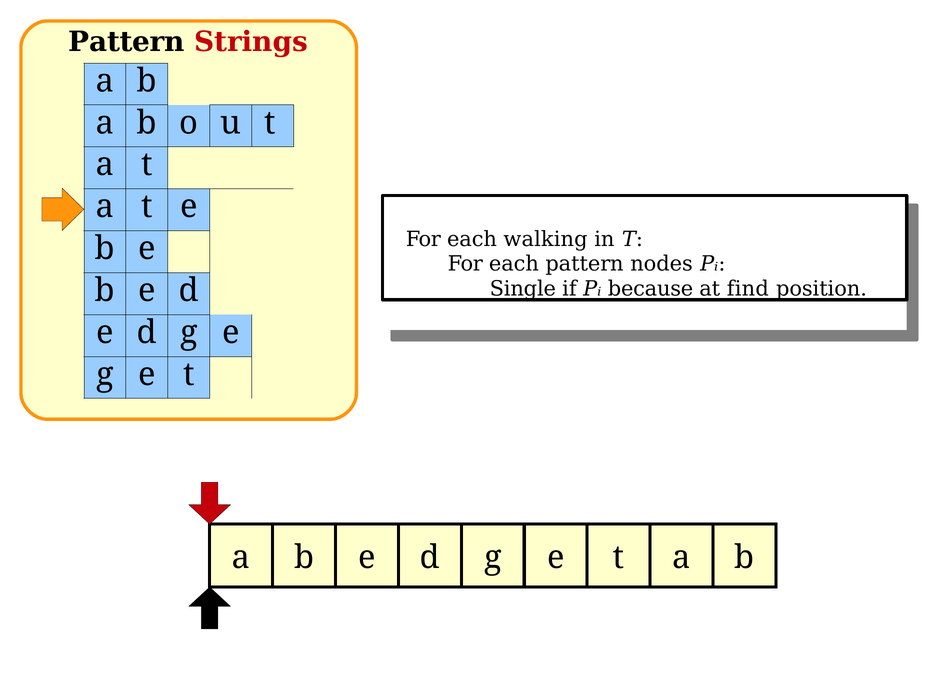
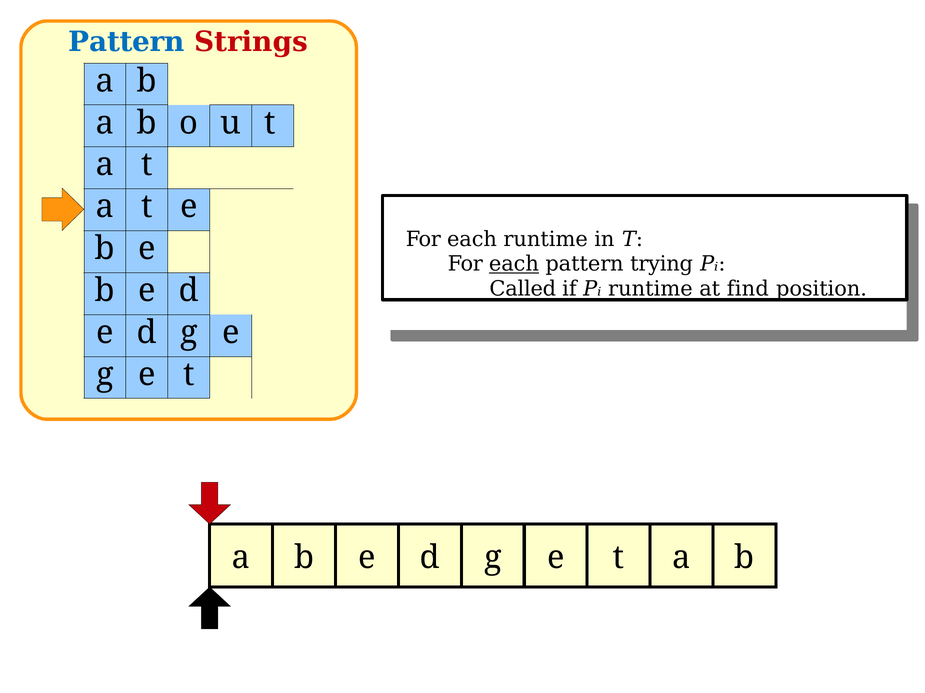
Pattern colour: black -> blue (127, 42)
each walking: walking -> runtime (546, 239)
each underline: none -> present (514, 264)
nodes: nodes -> trying (662, 264)
Single: Single -> Called (523, 289)
Pᵢ because: because -> runtime (650, 289)
